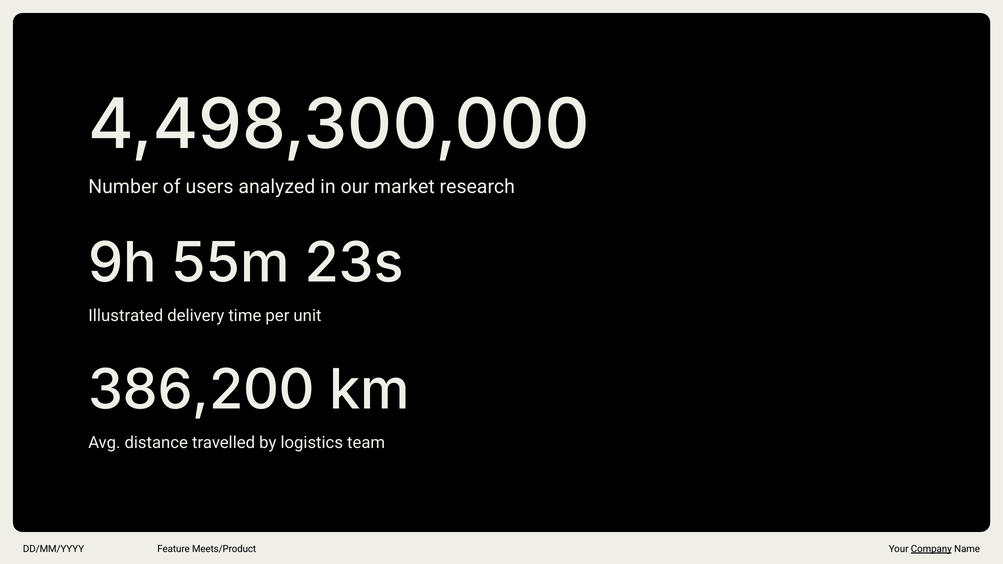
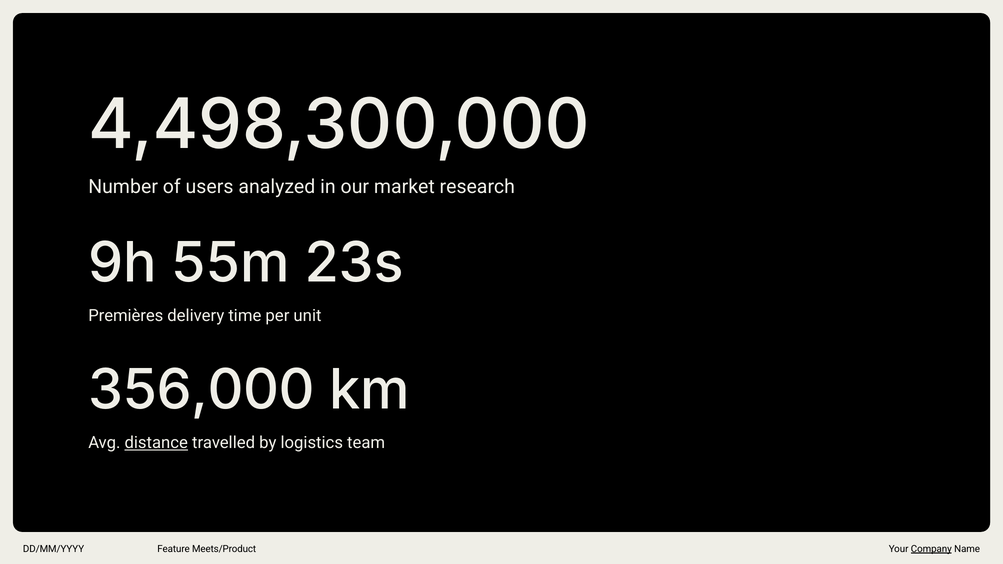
Illustrated: Illustrated -> Premières (126, 316)
386,200: 386,200 -> 356,000 (202, 391)
distance underline: none -> present (156, 443)
